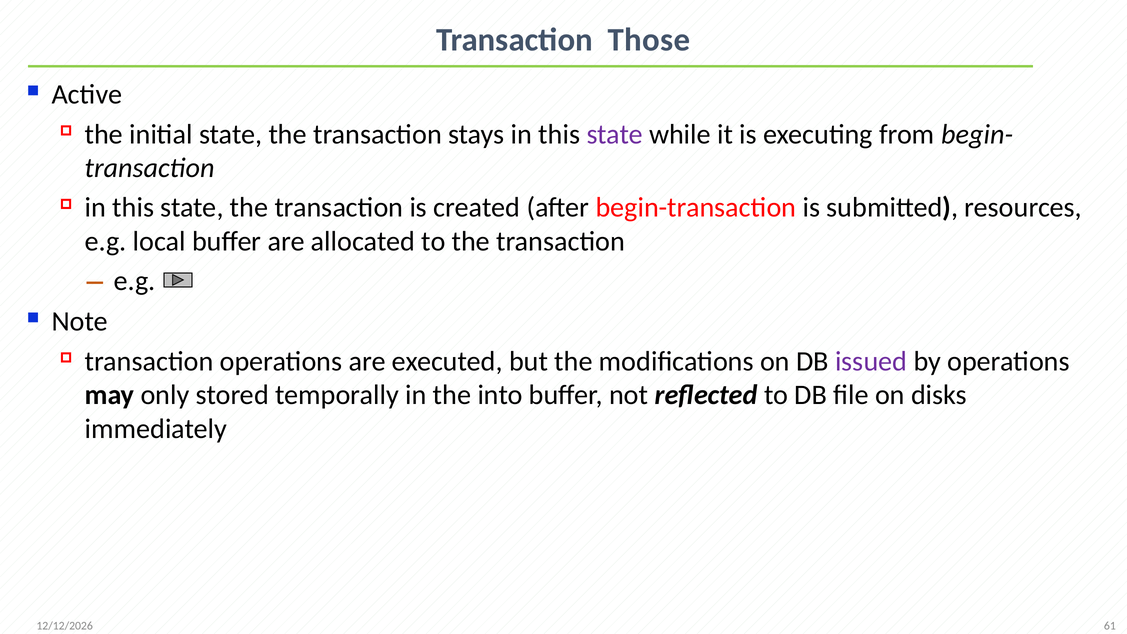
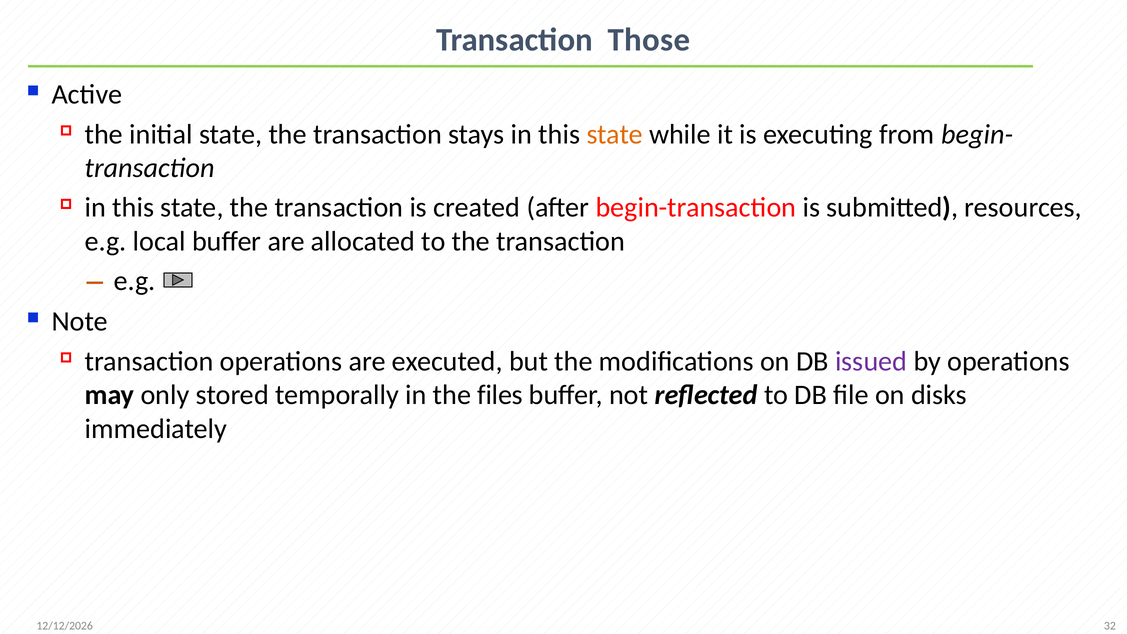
state colour: purple -> orange (615, 134)
into: into -> files (500, 395)
61: 61 -> 32 (1110, 626)
